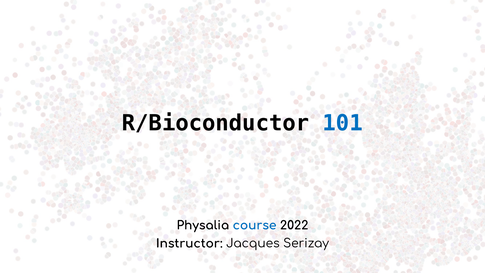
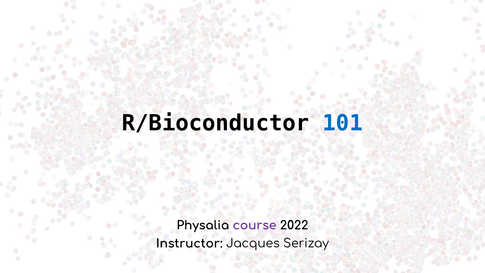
course colour: blue -> purple (255, 225)
